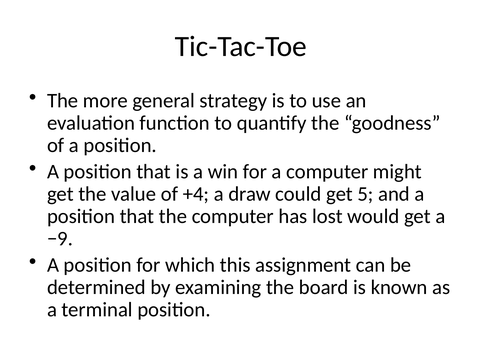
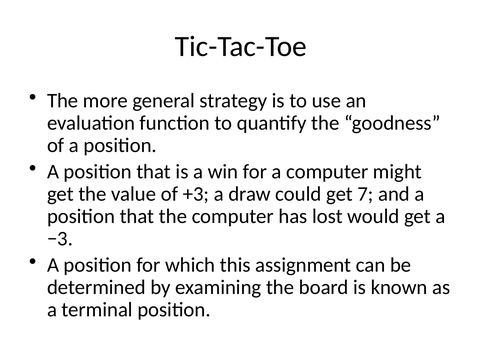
+4: +4 -> +3 (196, 194)
5: 5 -> 7 (366, 194)
−9: −9 -> −3 (60, 239)
